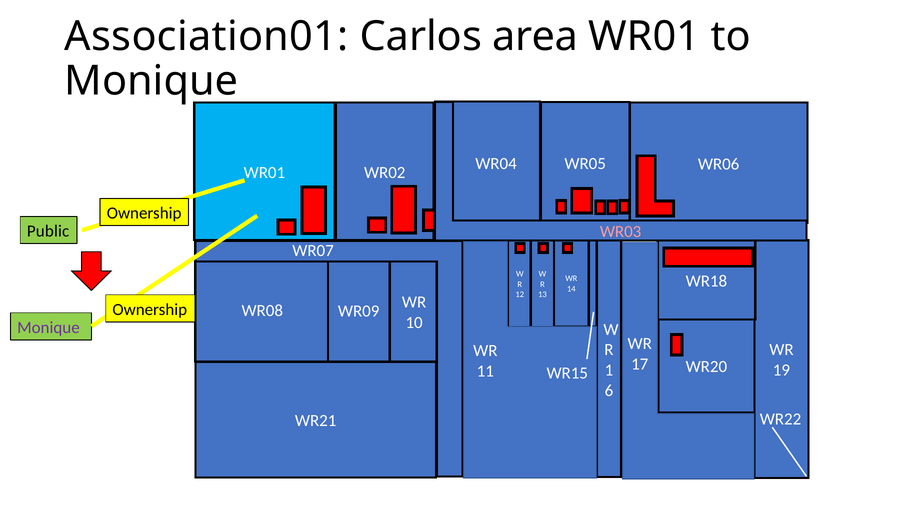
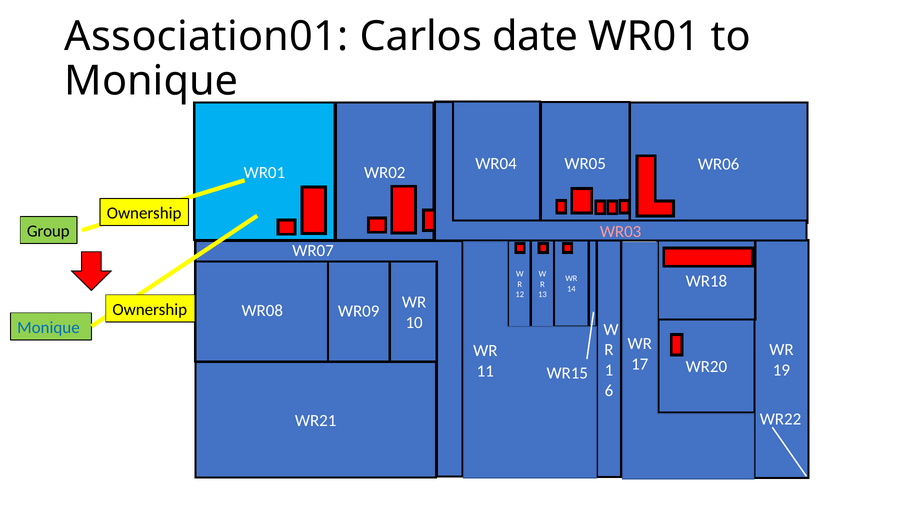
area: area -> date (535, 36)
Public: Public -> Group (48, 231)
Monique colour: purple -> blue (48, 327)
